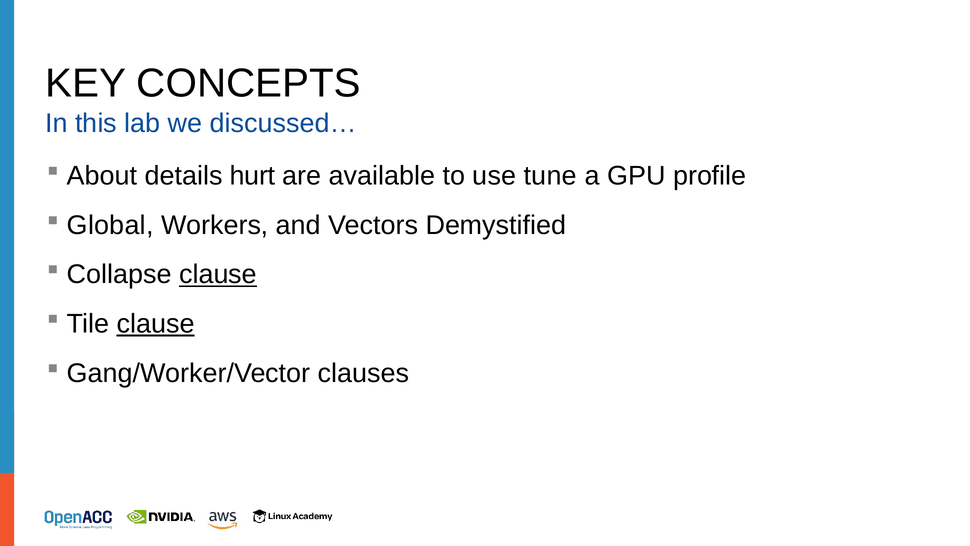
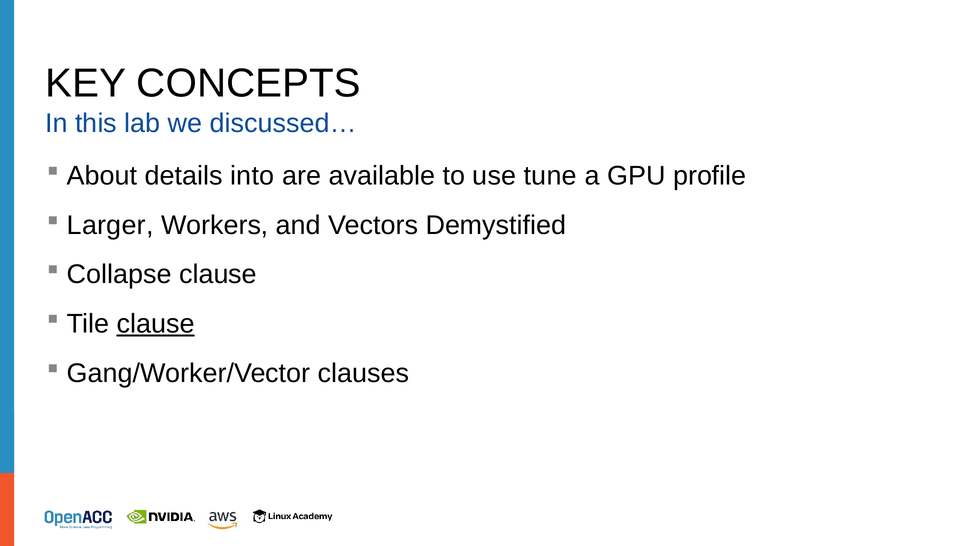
hurt: hurt -> into (252, 176)
Global: Global -> Larger (110, 225)
clause underline: present -> none (218, 274)
